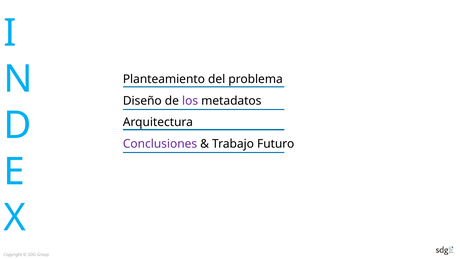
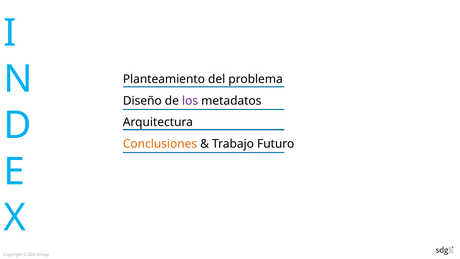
Conclusiones colour: purple -> orange (160, 144)
